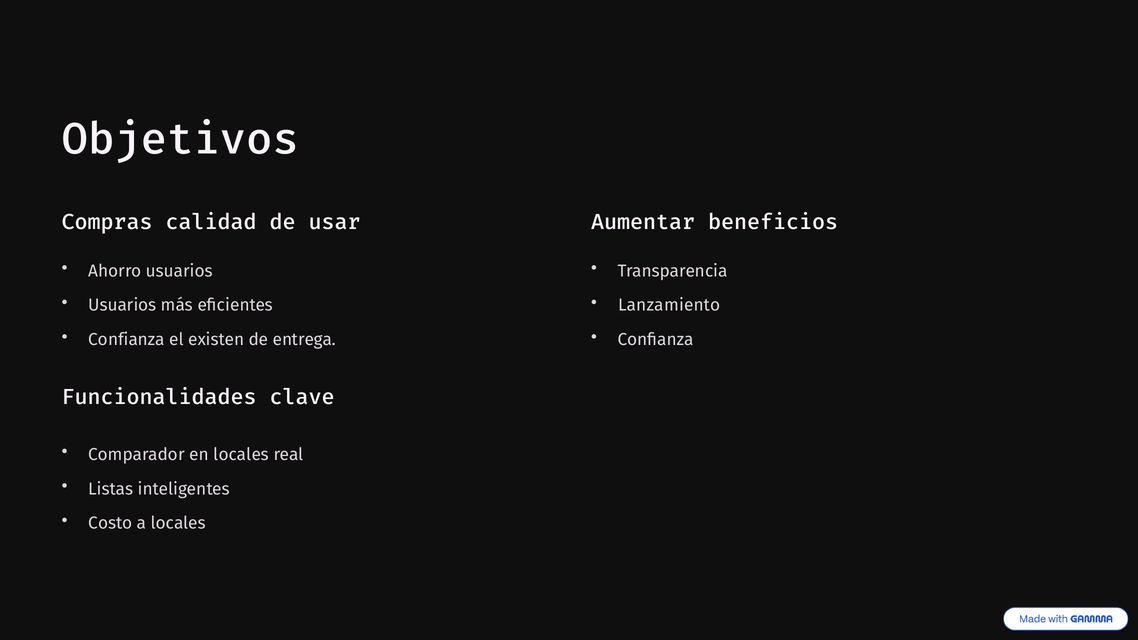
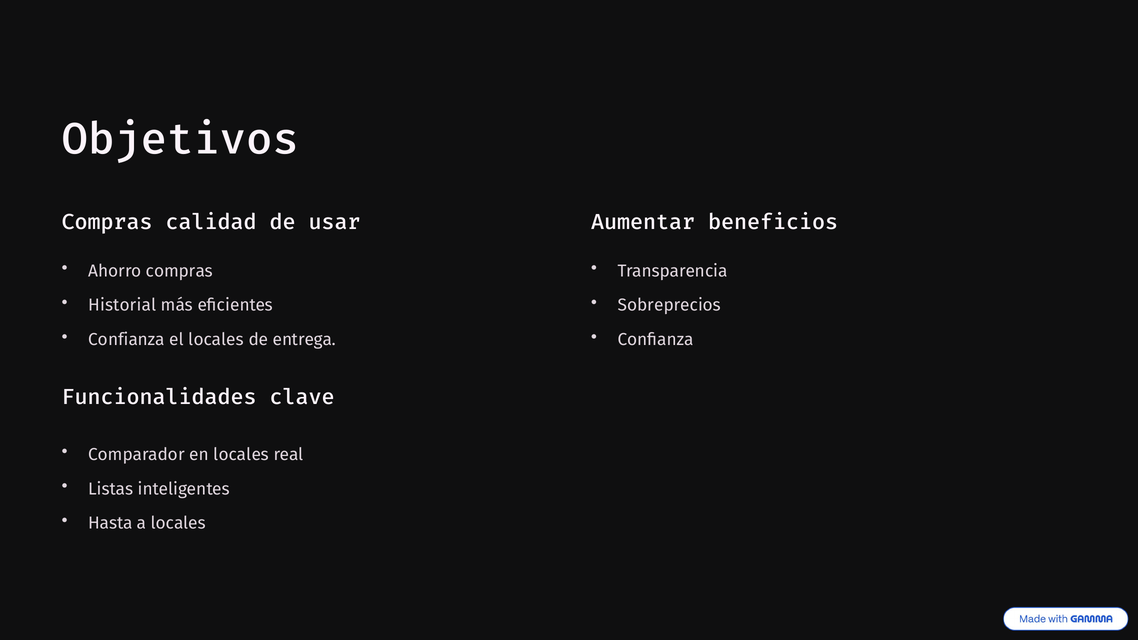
Ahorro usuarios: usuarios -> compras (179, 271)
Usuarios: Usuarios -> Historial (122, 305)
Lanzamiento: Lanzamiento -> Sobreprecios (669, 305)
el existen: existen -> locales (216, 340)
Costo: Costo -> Hasta (110, 523)
